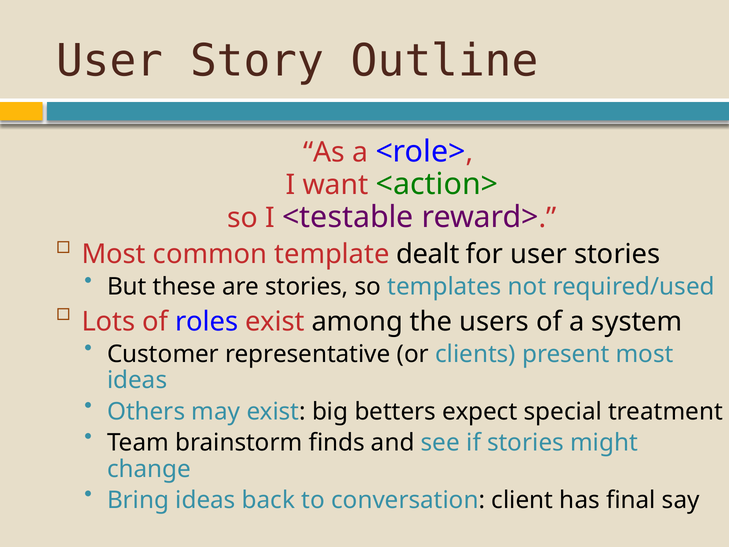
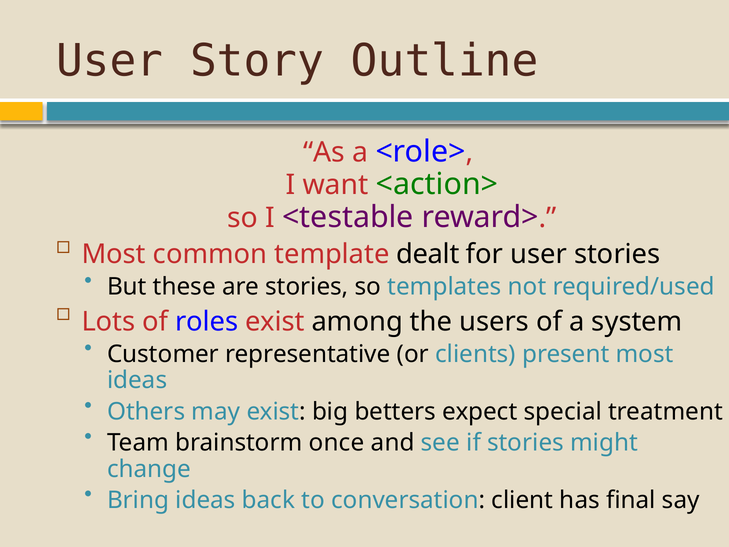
finds: finds -> once (337, 443)
